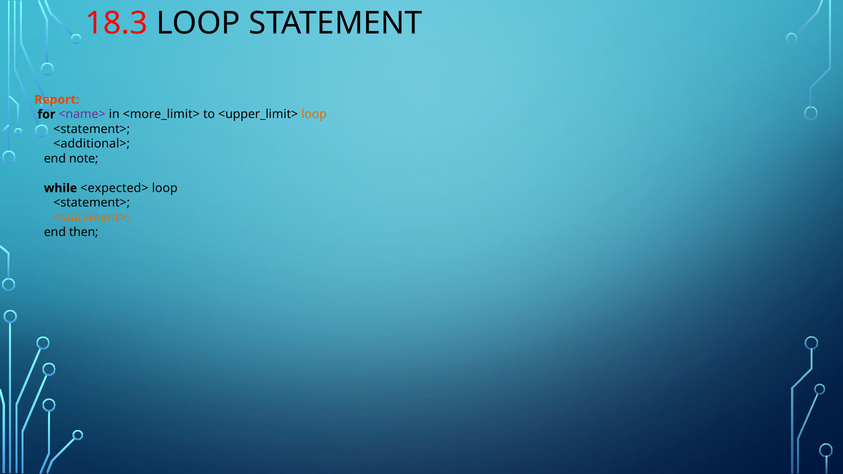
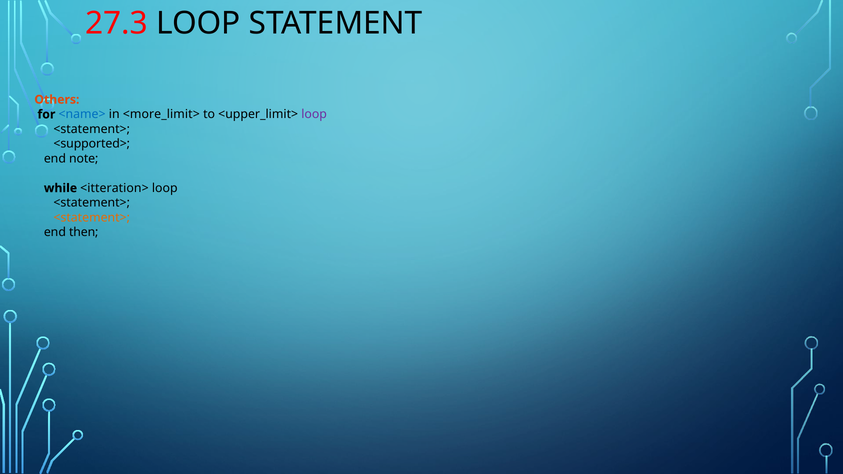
18.3: 18.3 -> 27.3 (117, 24)
Report: Report -> Others (57, 100)
<name> colour: purple -> blue (82, 114)
loop colour: orange -> purple (314, 114)
<additional>: <additional> -> <supported> (92, 144)
<expected>: <expected> -> <itteration> (114, 188)
